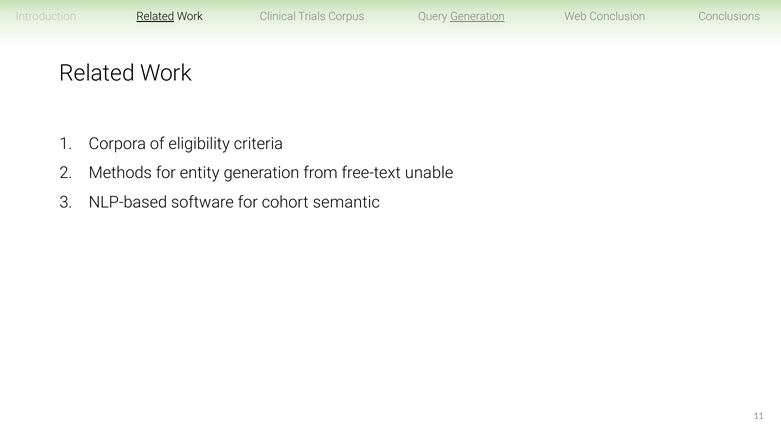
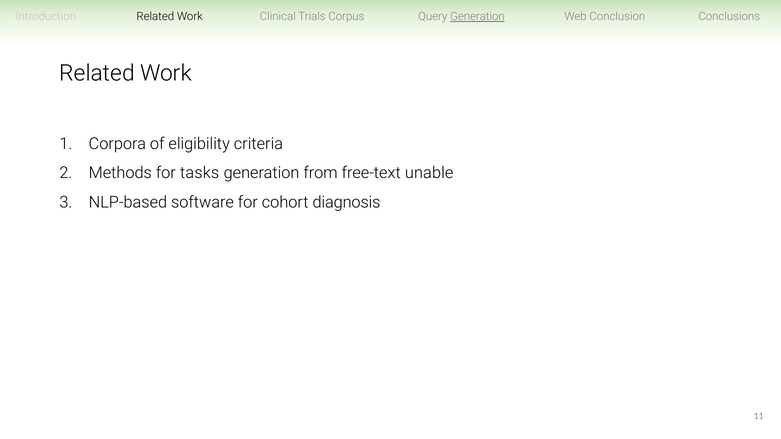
Related underline: present -> none (155, 17)
entity: entity -> tasks (200, 173)
semantic: semantic -> diagnosis (347, 202)
